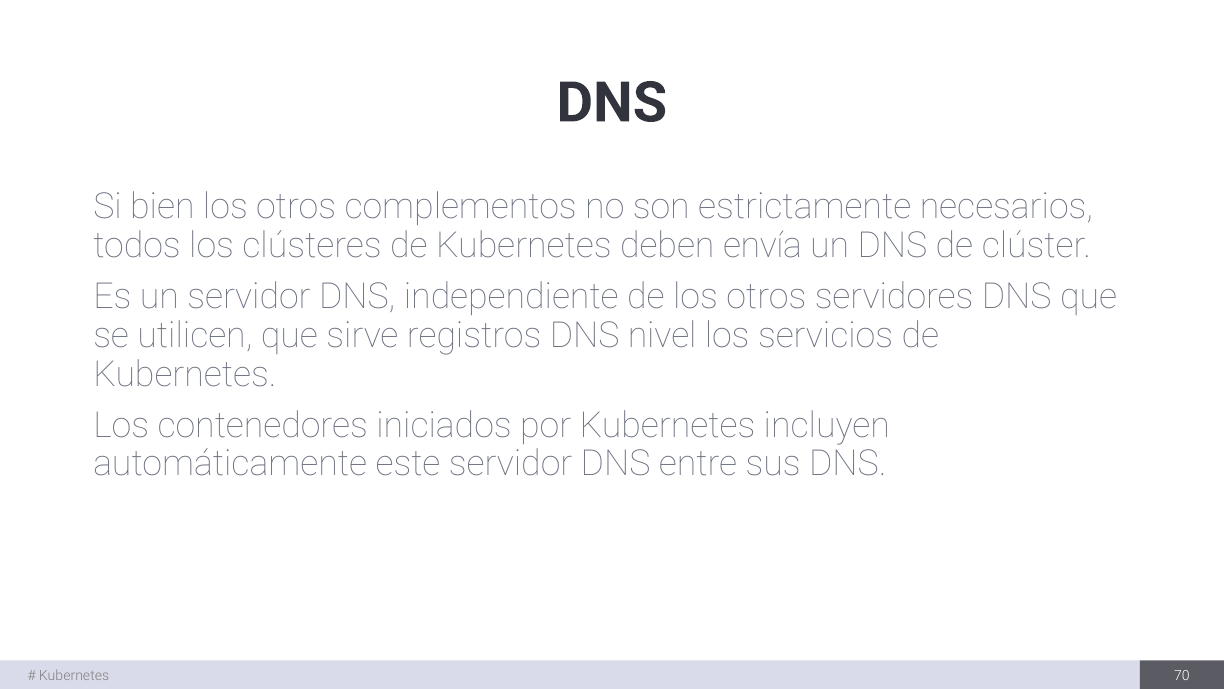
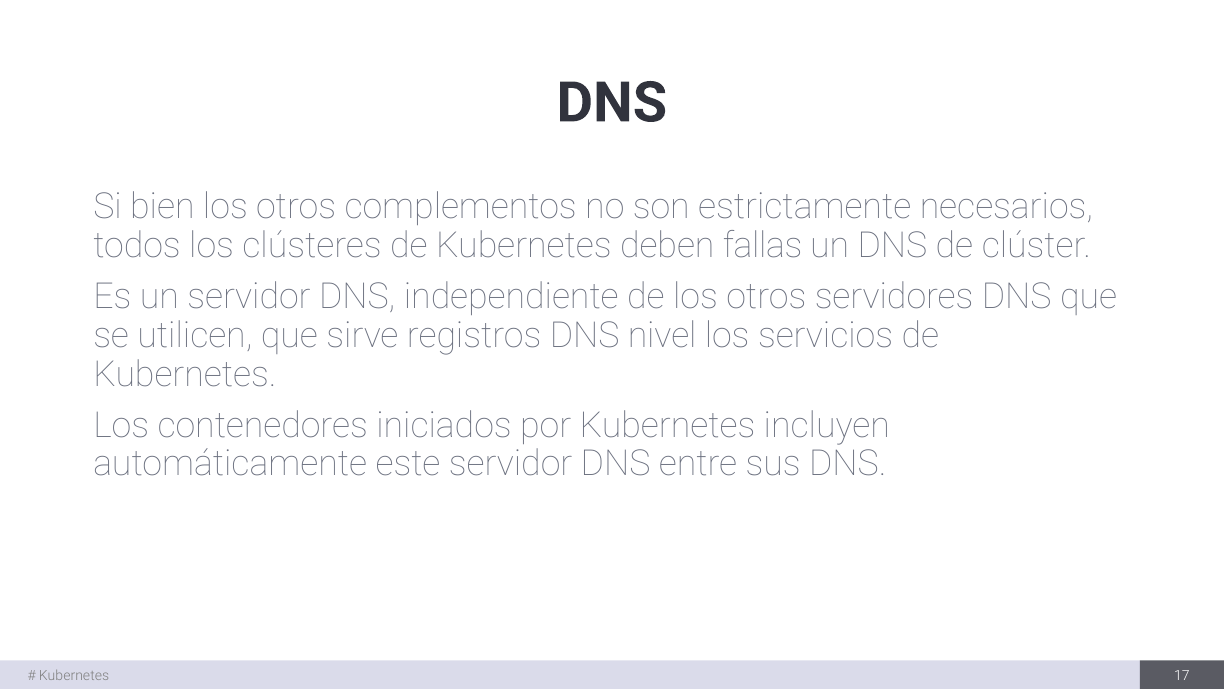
envía: envía -> fallas (763, 246)
70: 70 -> 17 (1182, 675)
